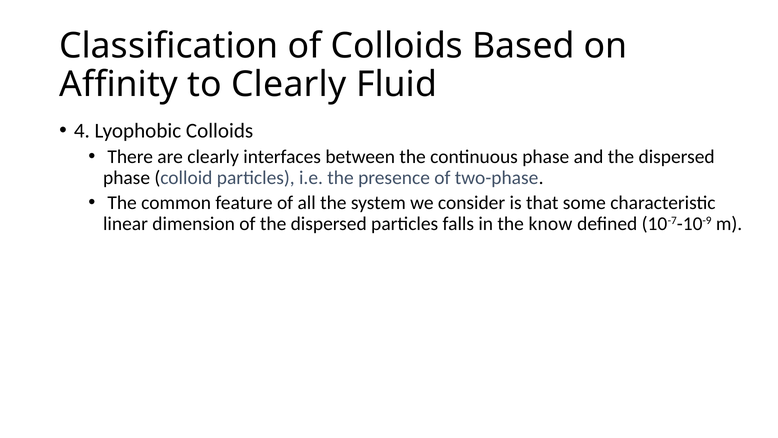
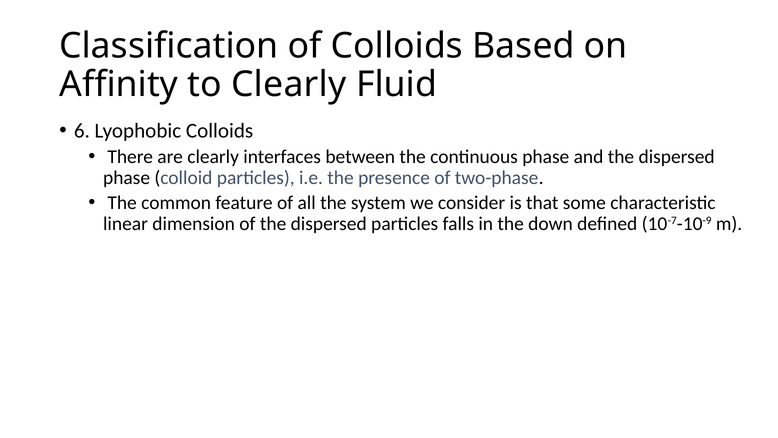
4: 4 -> 6 (82, 131)
know: know -> down (551, 224)
